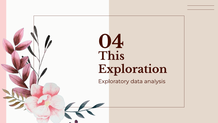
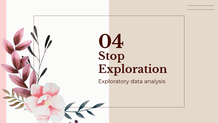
This: This -> Stop (111, 56)
